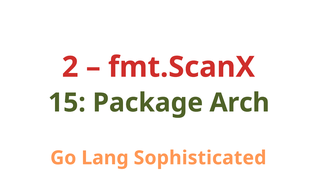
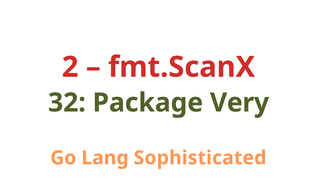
15: 15 -> 32 (67, 102)
Arch: Arch -> Very (240, 102)
